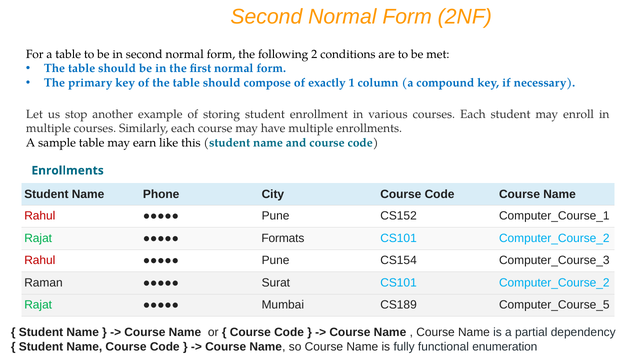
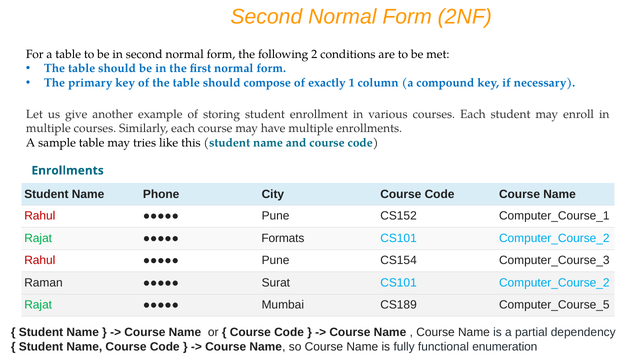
stop: stop -> give (76, 114)
earn: earn -> tries (145, 143)
